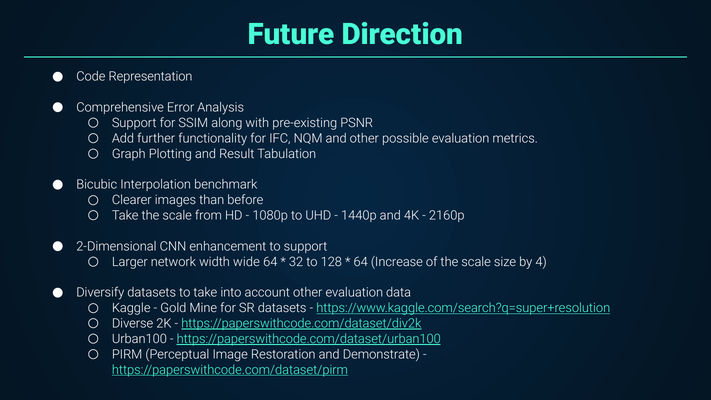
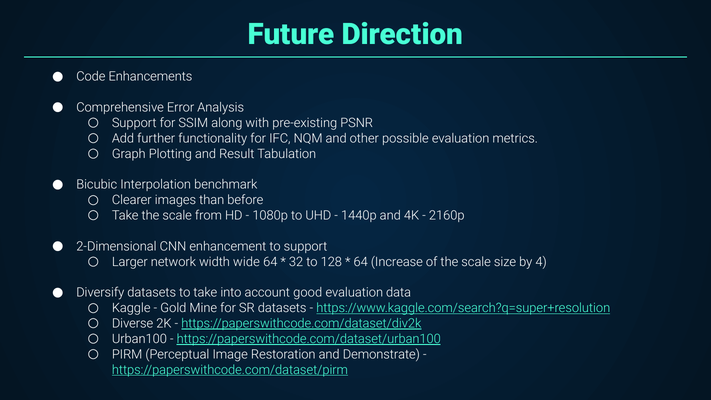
Representation: Representation -> Enhancements (150, 77)
account other: other -> good (308, 293)
